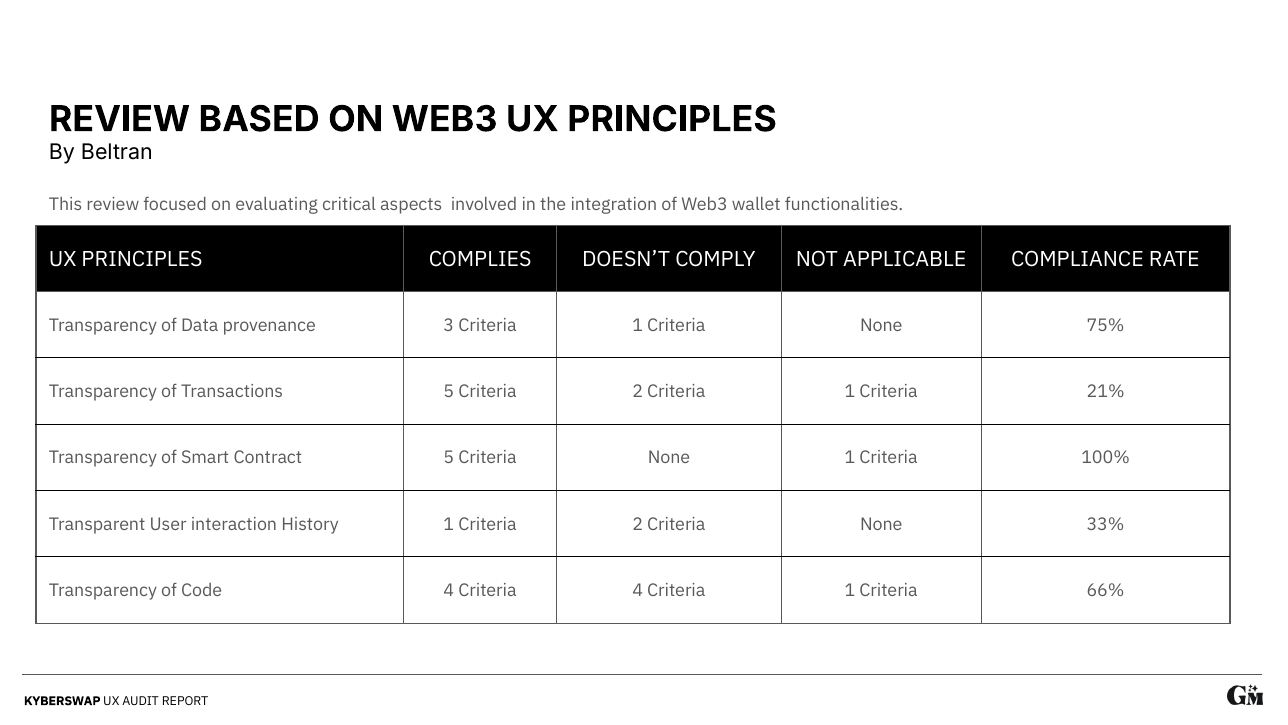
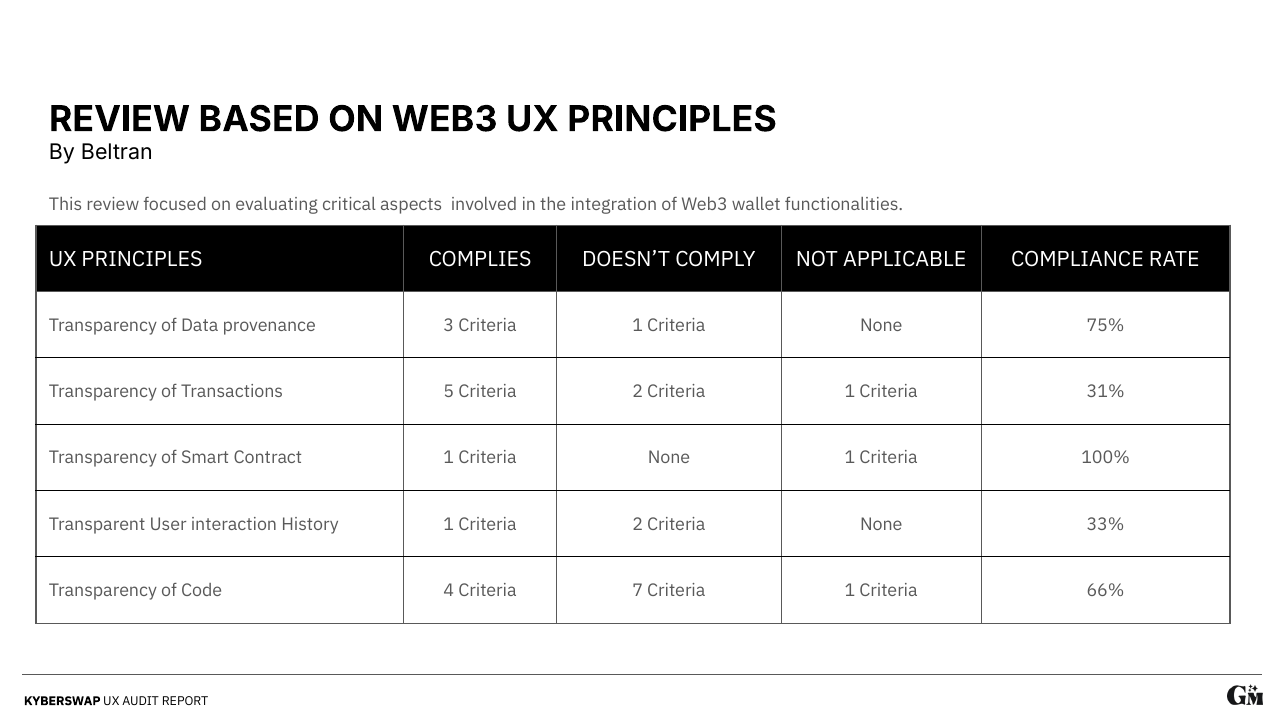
21%: 21% -> 31% (1106, 391)
Contract 5: 5 -> 1 (449, 458)
Criteria 4: 4 -> 7 (638, 590)
